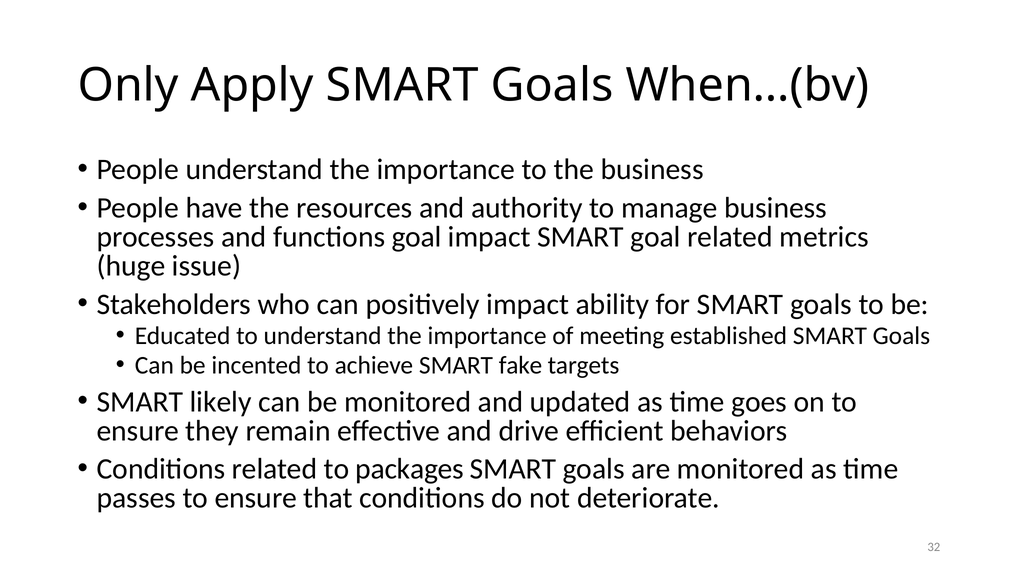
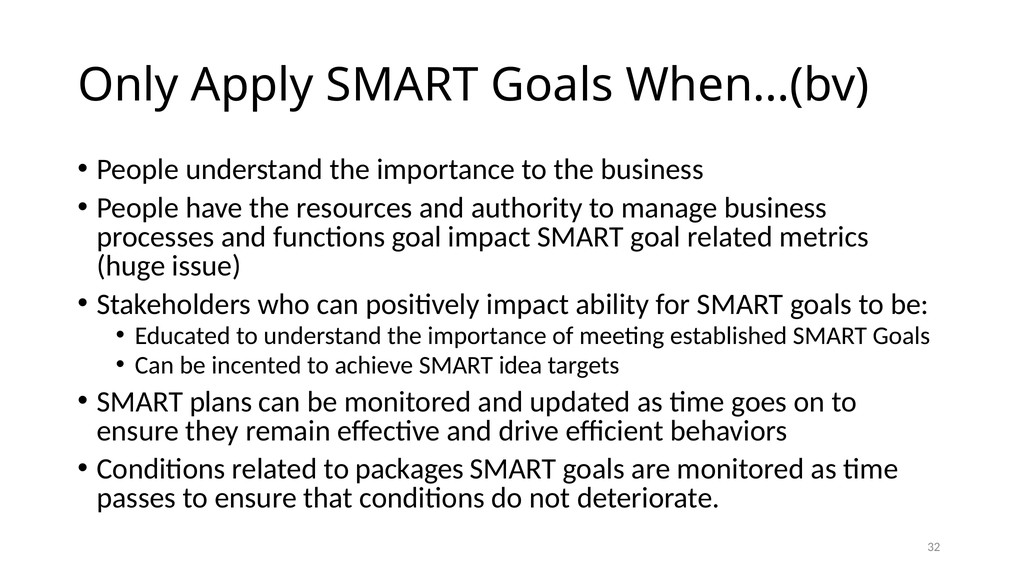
fake: fake -> idea (520, 365)
likely: likely -> plans (221, 402)
